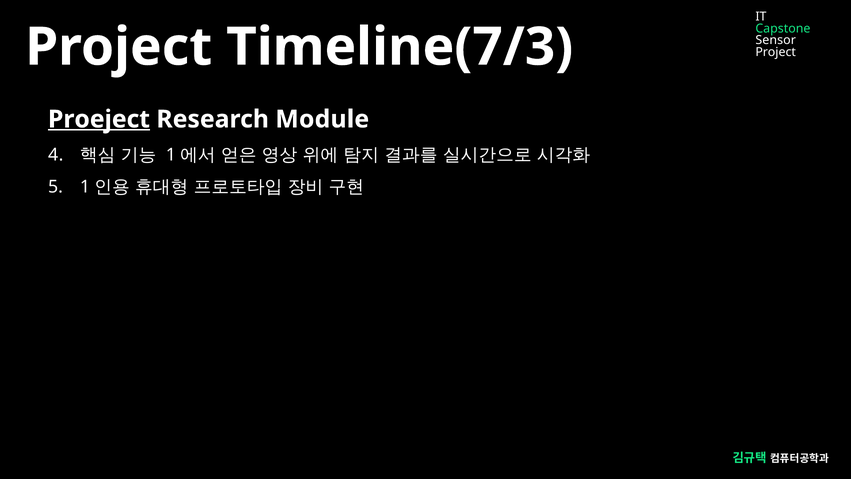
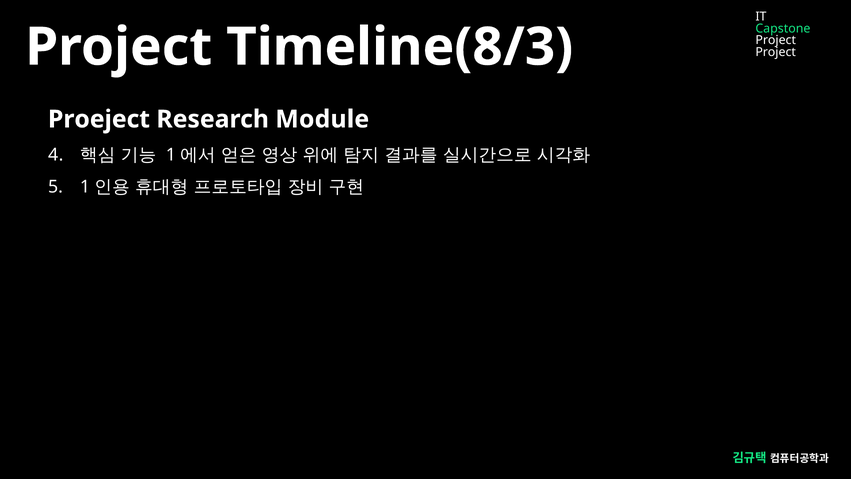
Sensor: Sensor -> Project (776, 40)
Timeline(7/3: Timeline(7/3 -> Timeline(8/3 (400, 47)
Proeject underline: present -> none (99, 119)
